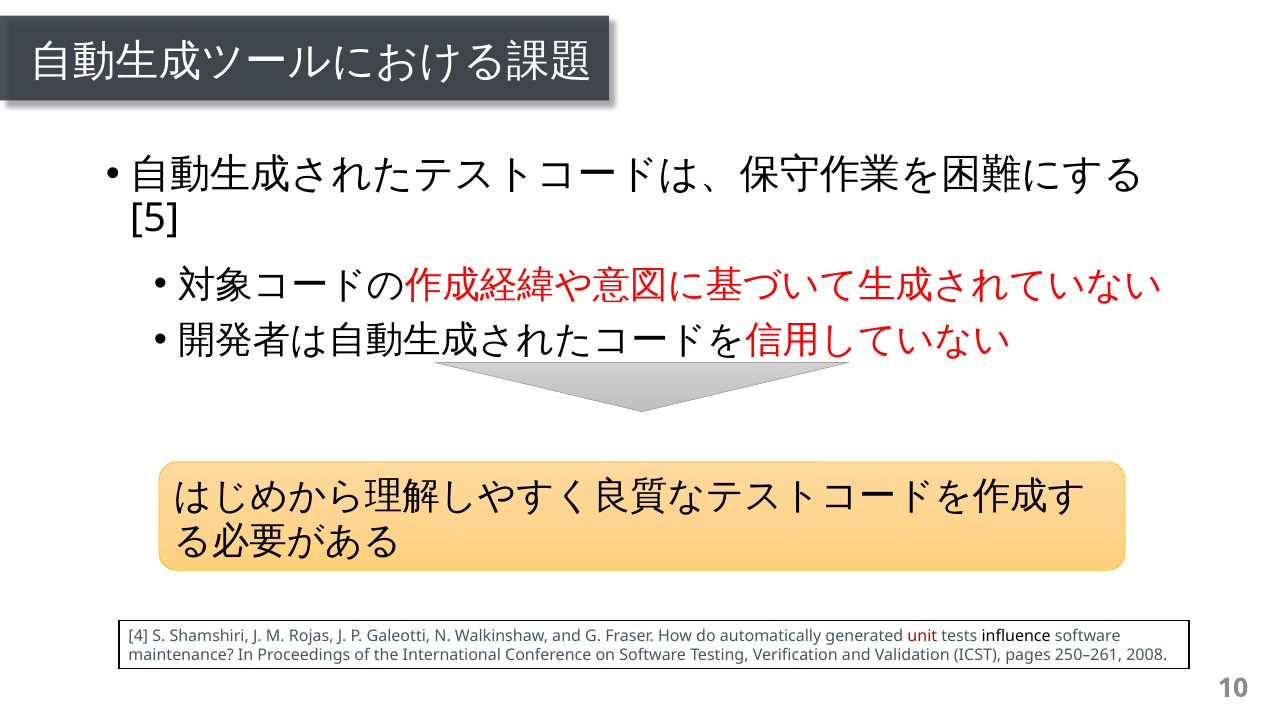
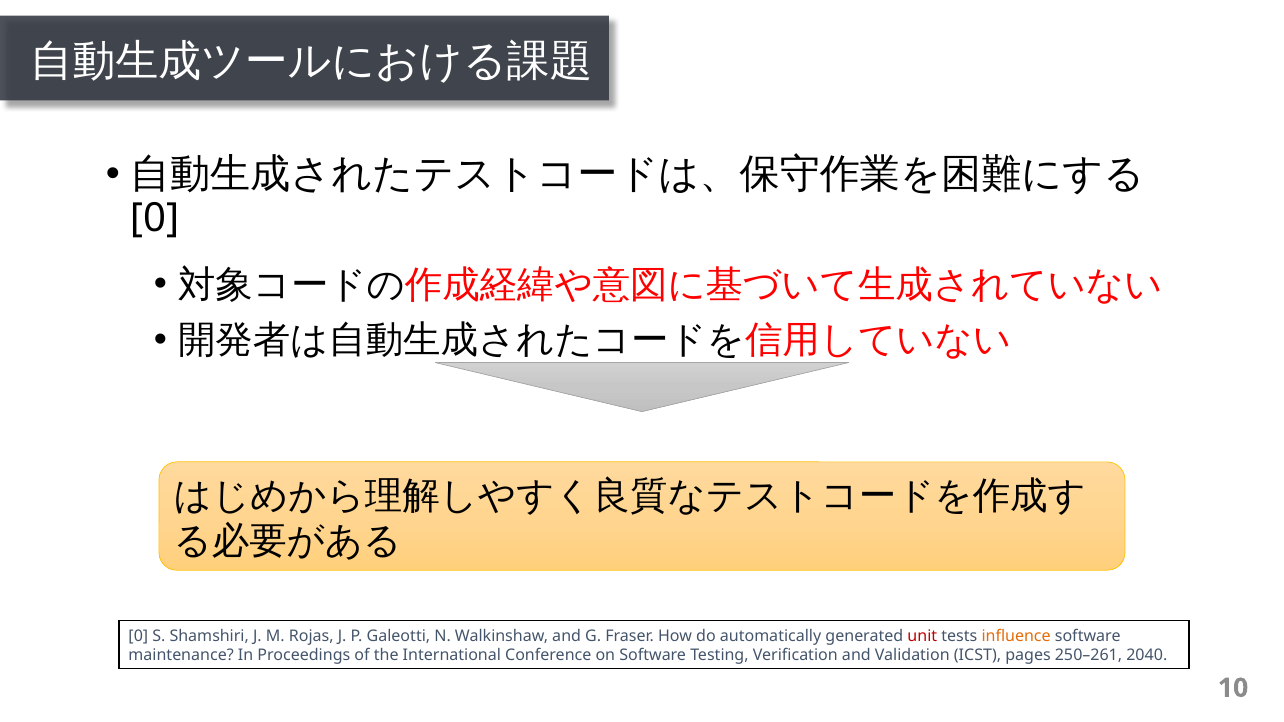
5: 5 -> 0 (155, 218)
4: 4 -> 0 (138, 636)
inﬂuence colour: black -> orange (1016, 636)
2008: 2008 -> 2040 (1147, 655)
